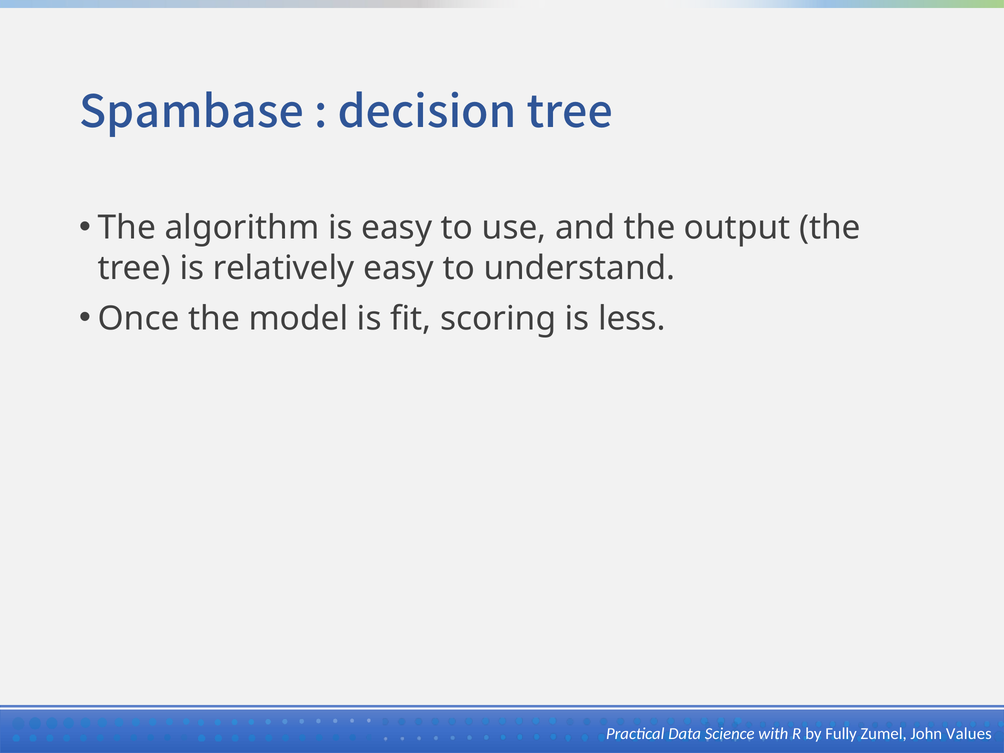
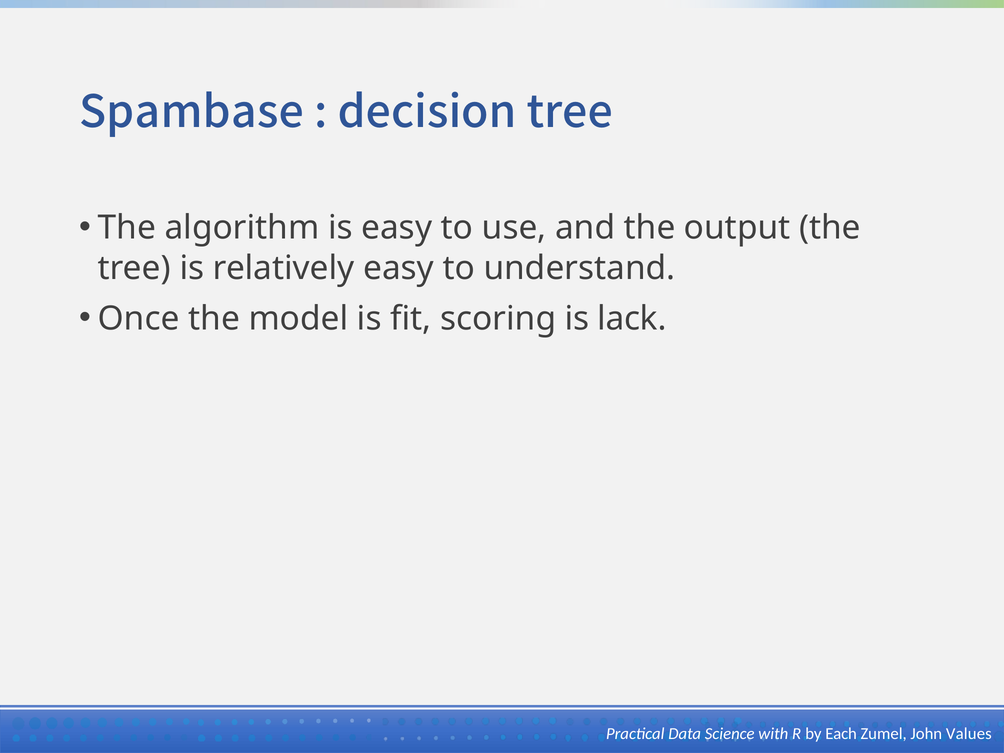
less: less -> lack (632, 319)
Fully: Fully -> Each (841, 734)
